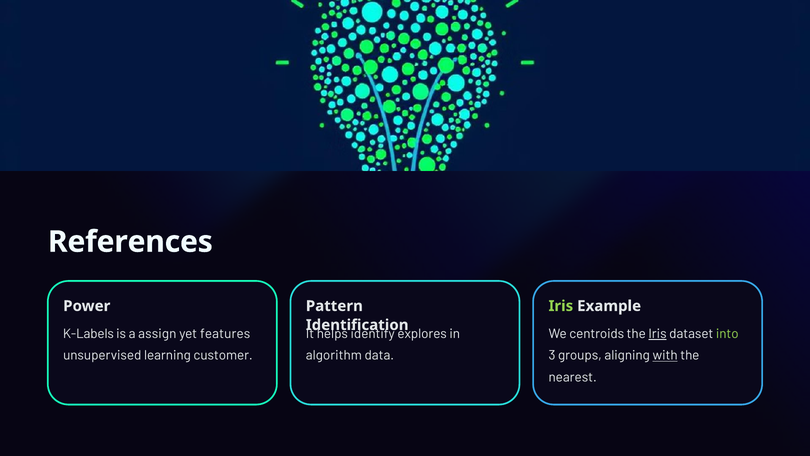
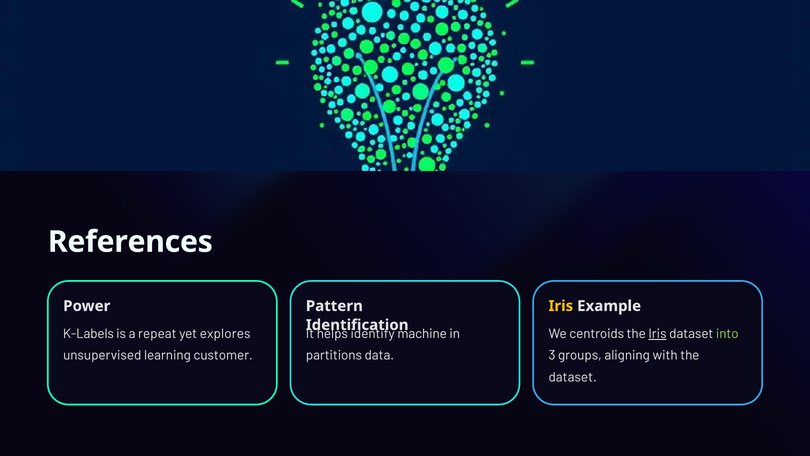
Iris colour: light green -> yellow (561, 306)
assign: assign -> repeat (157, 333)
features: features -> explores (225, 333)
explores: explores -> machine (422, 333)
algorithm: algorithm -> partitions (334, 355)
with underline: present -> none (665, 355)
nearest: nearest -> dataset (573, 377)
